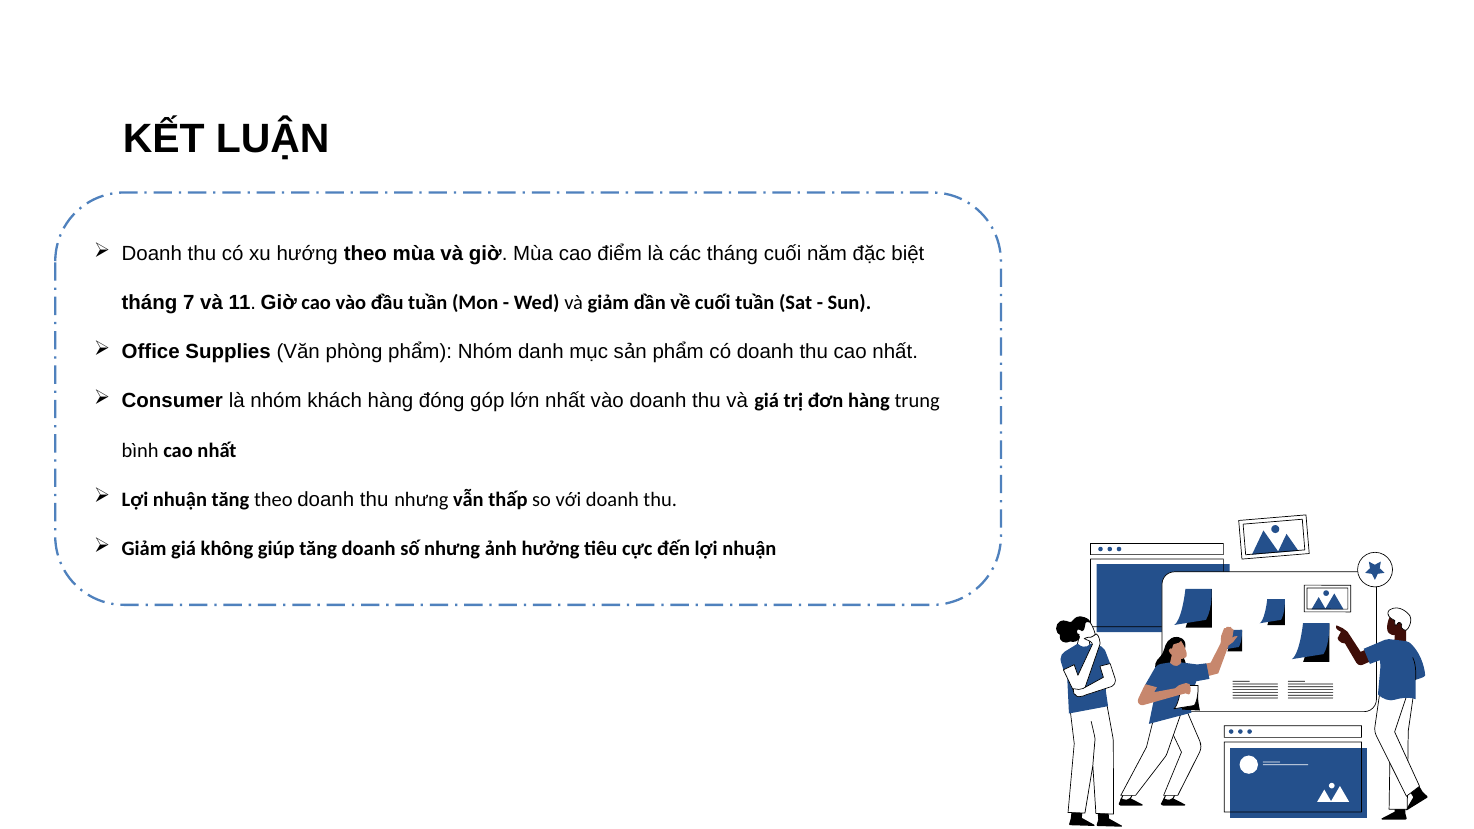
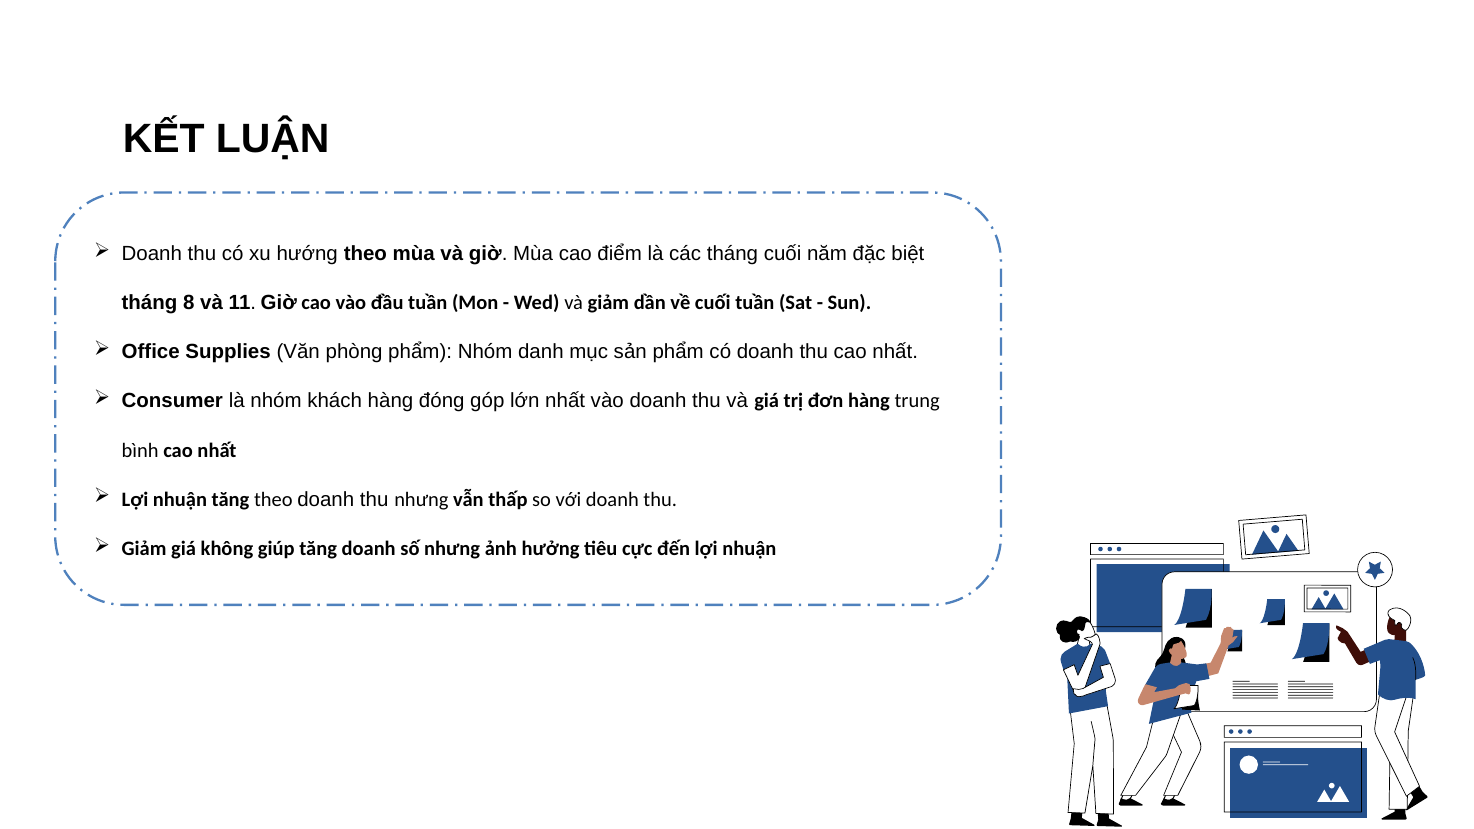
7: 7 -> 8 (189, 303)
